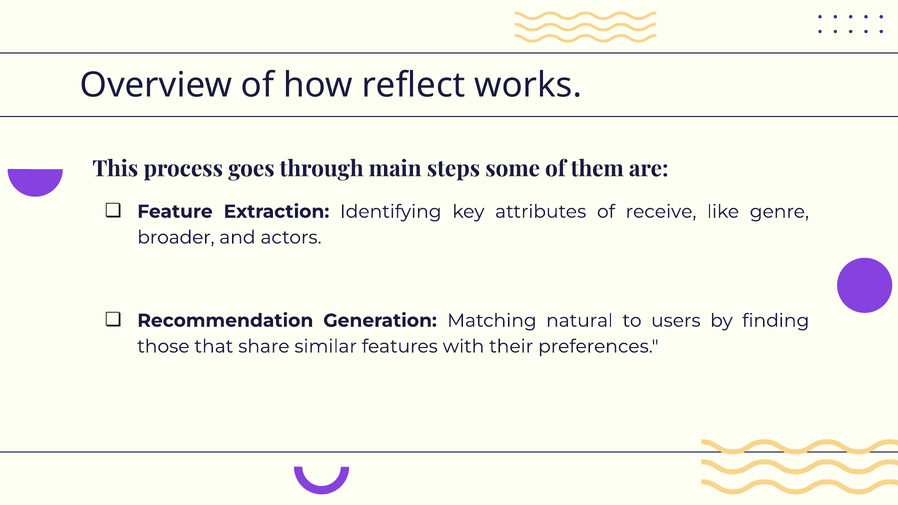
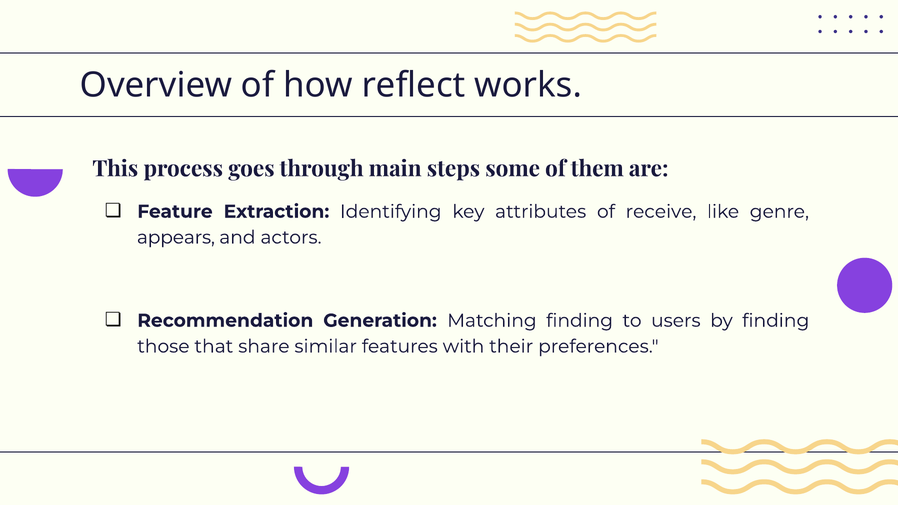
broader: broader -> appears (176, 237)
Matching natural: natural -> finding (580, 321)
